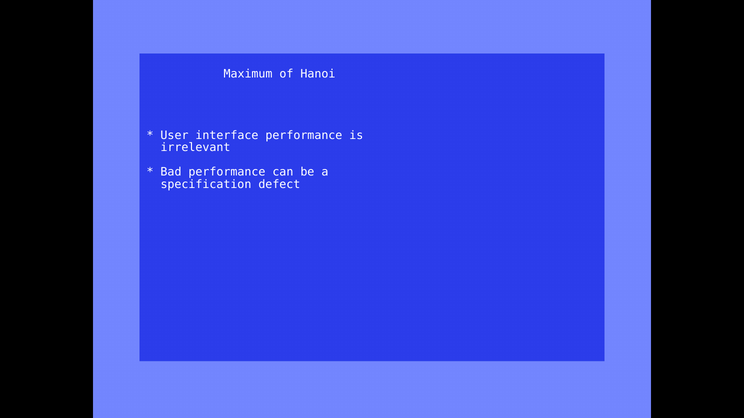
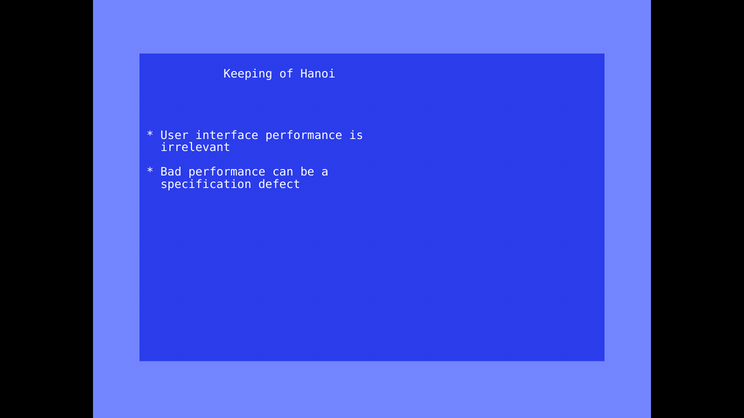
Maximum: Maximum -> Keeping (248, 74)
